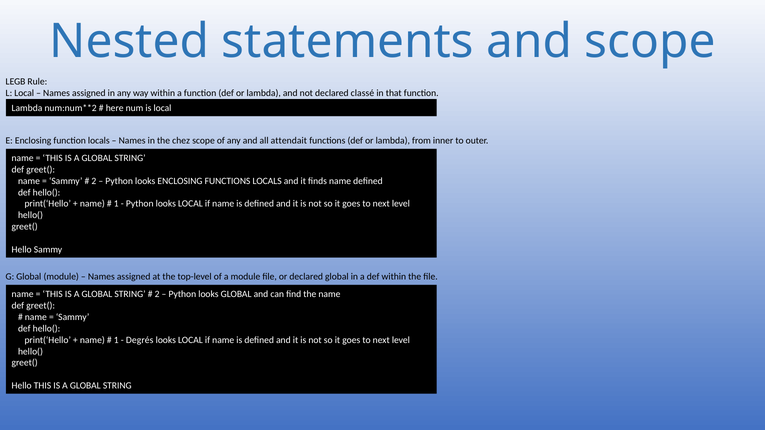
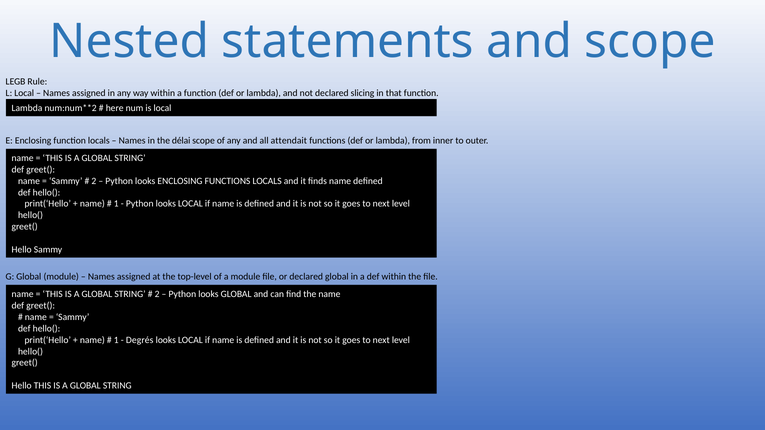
classé: classé -> slicing (363, 93)
chez: chez -> délai (181, 141)
